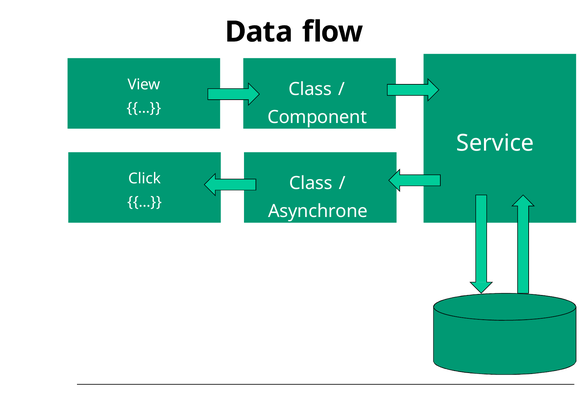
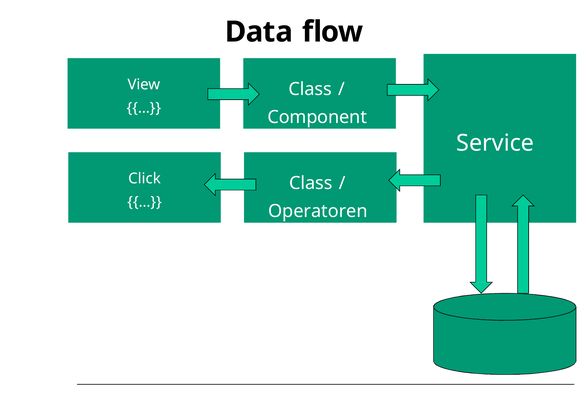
Asynchrone: Asynchrone -> Operatoren (318, 211)
